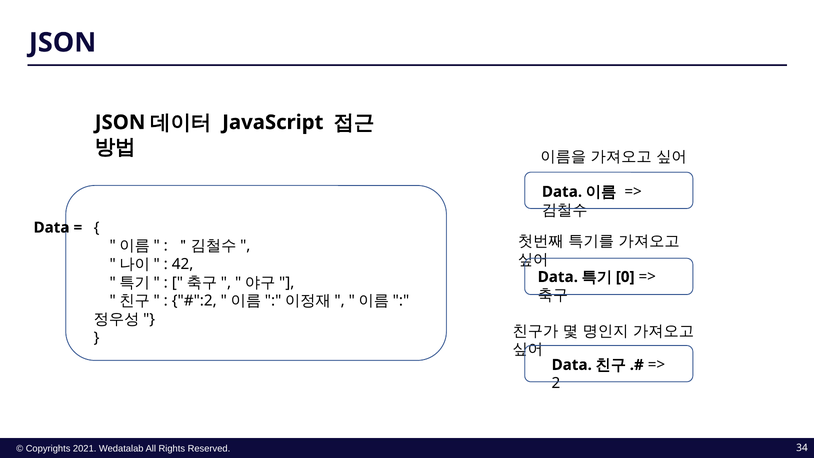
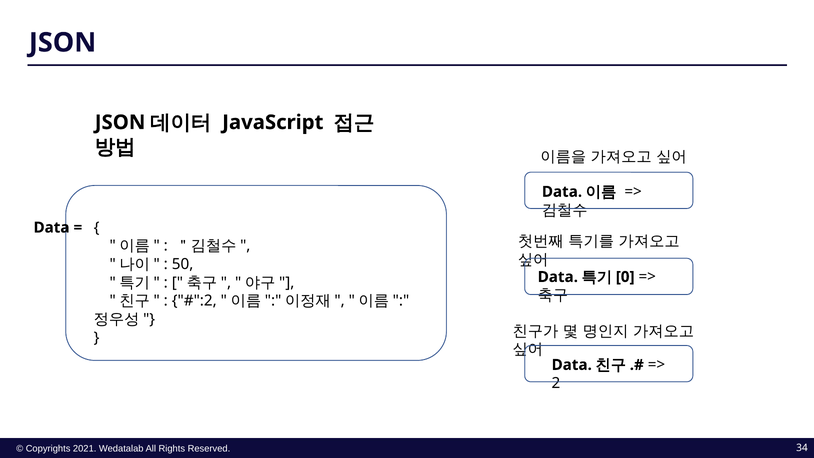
42: 42 -> 50 (183, 264)
